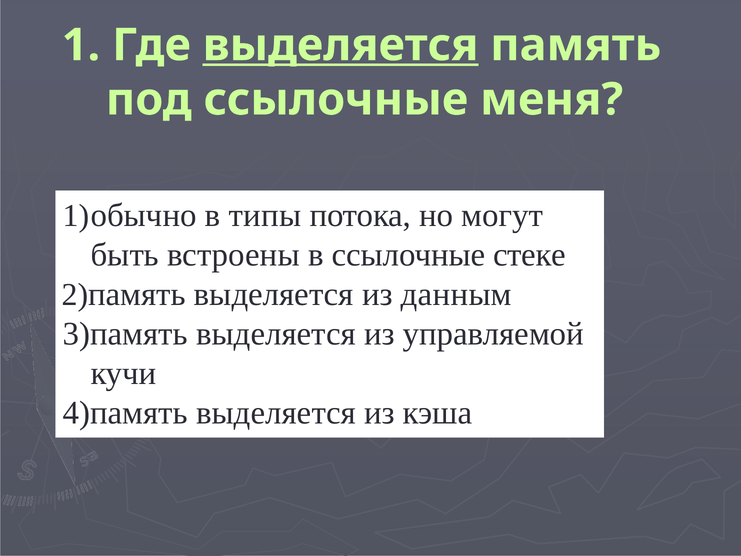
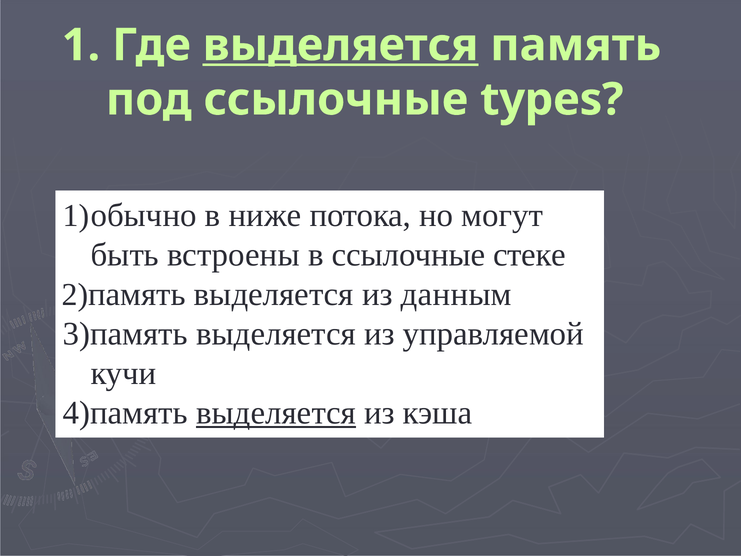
меня: меня -> types (552, 100)
типы: типы -> ниже (265, 215)
выделяется underline: none -> present (276, 413)
